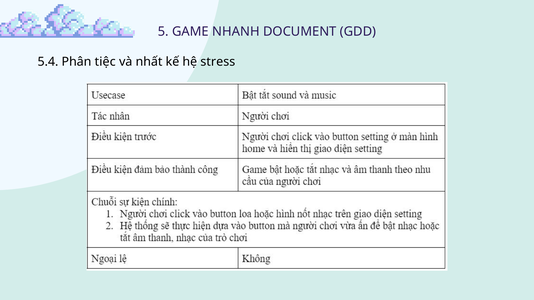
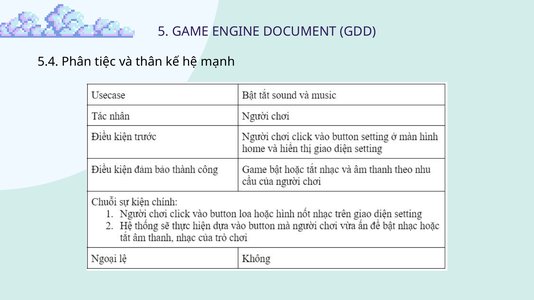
NHANH: NHANH -> ENGINE (236, 32)
nhất: nhất -> thân (149, 62)
stress: stress -> mạnh (218, 62)
